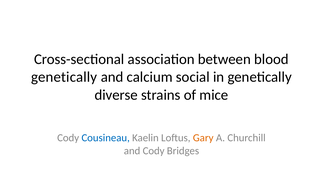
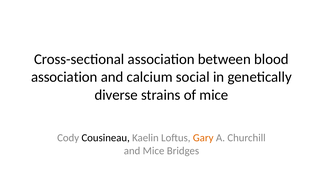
genetically: genetically -> association (64, 77)
Cousineau colour: blue -> black (106, 138)
and Cody: Cody -> Mice (154, 151)
